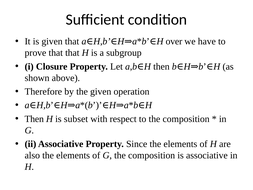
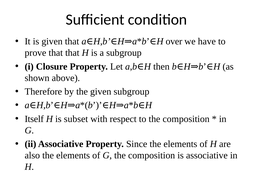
given operation: operation -> subgroup (132, 91)
Then: Then -> Itself (34, 119)
